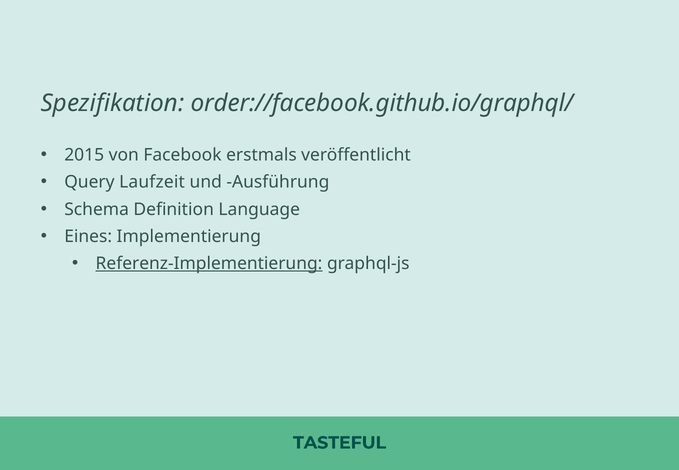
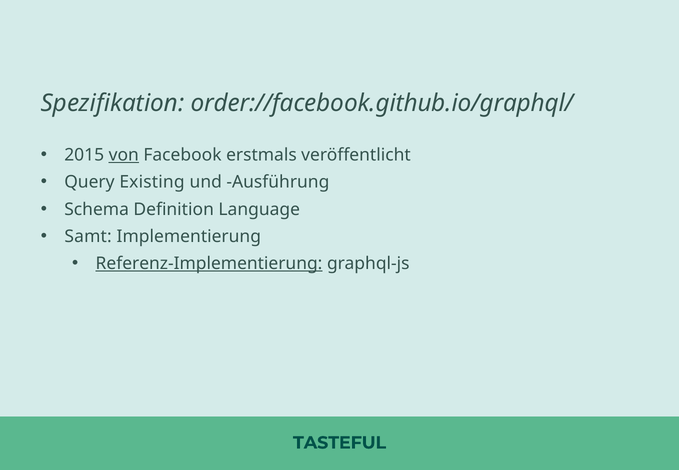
von underline: none -> present (124, 155)
Laufzeit: Laufzeit -> Existing (152, 182)
Eines: Eines -> Samt (88, 237)
